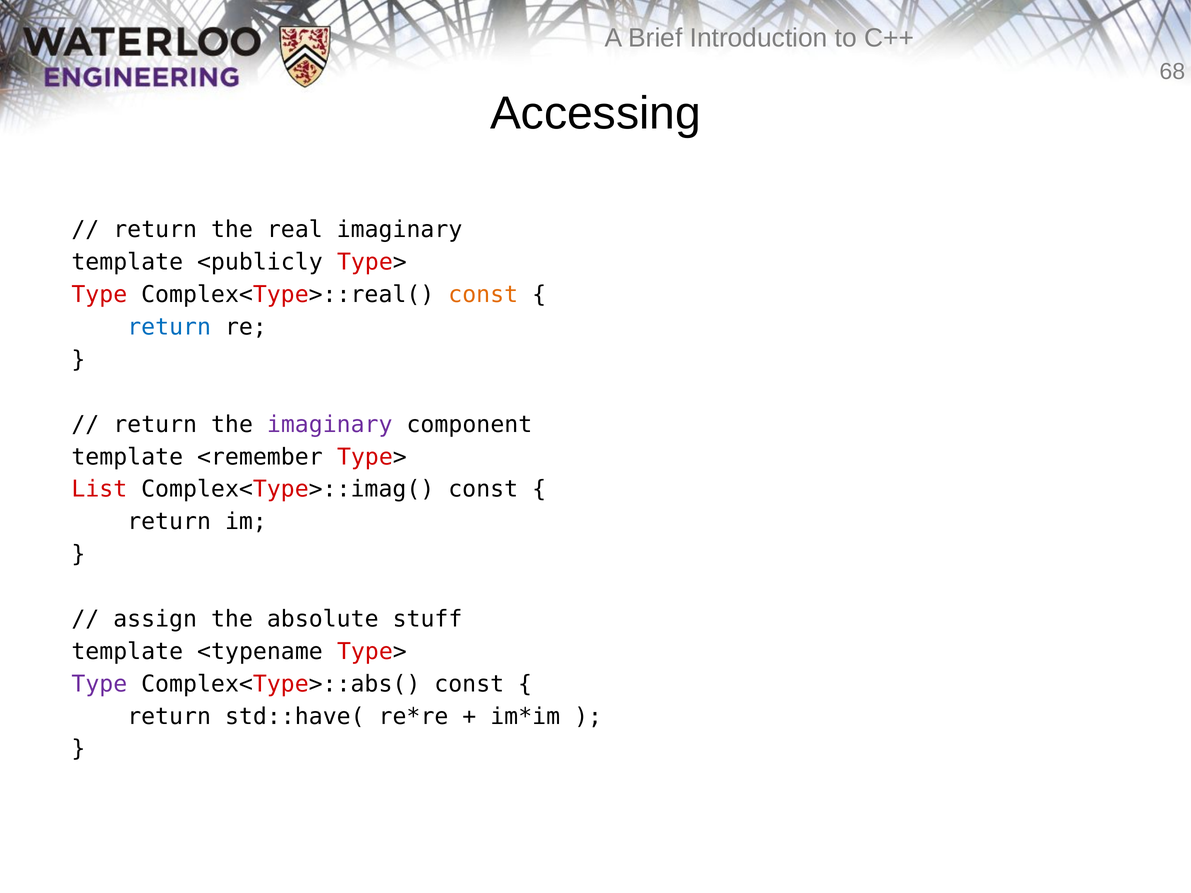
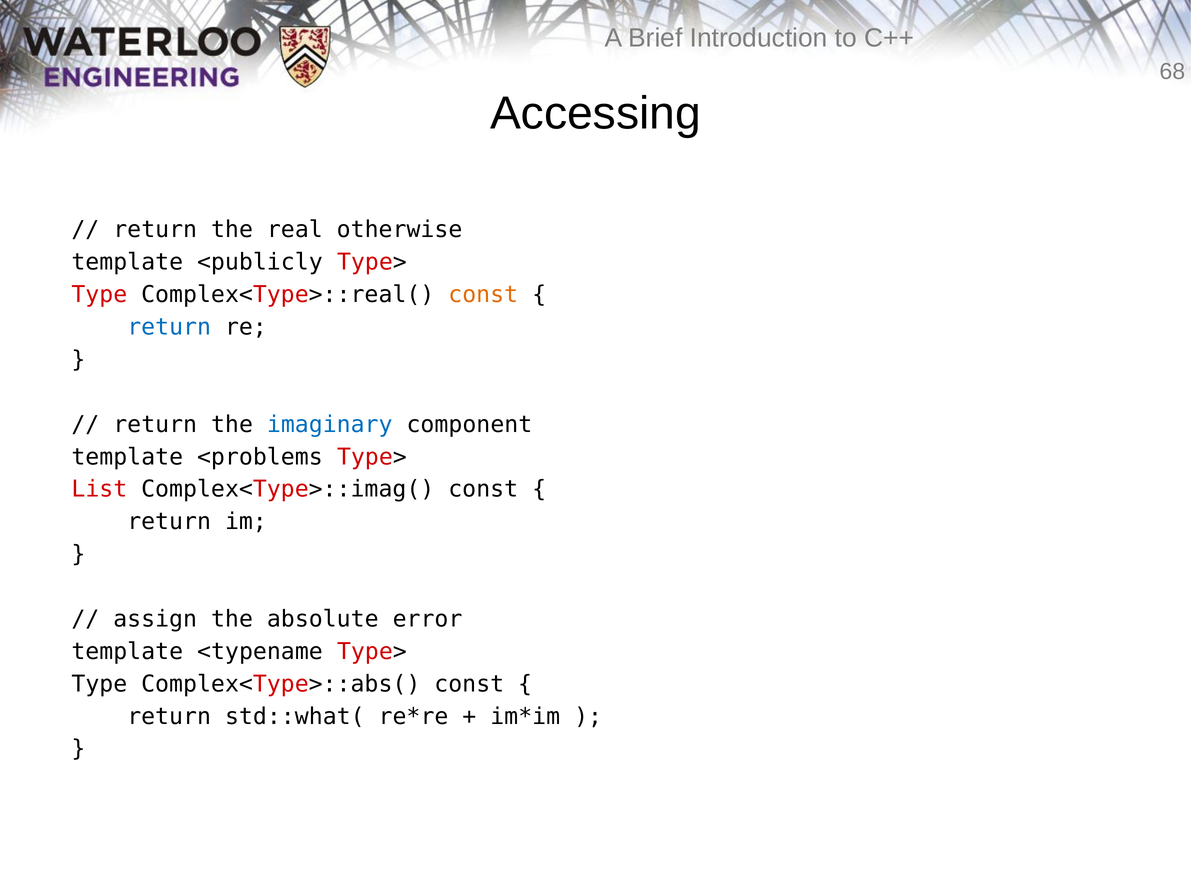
real imaginary: imaginary -> otherwise (400, 230)
imaginary colour: purple -> blue (330, 425)
<remember: <remember -> <problems (260, 457)
stuff: stuff -> error (428, 619)
Type colour: purple -> black (99, 684)
std::have(: std::have( -> std::what( (295, 717)
